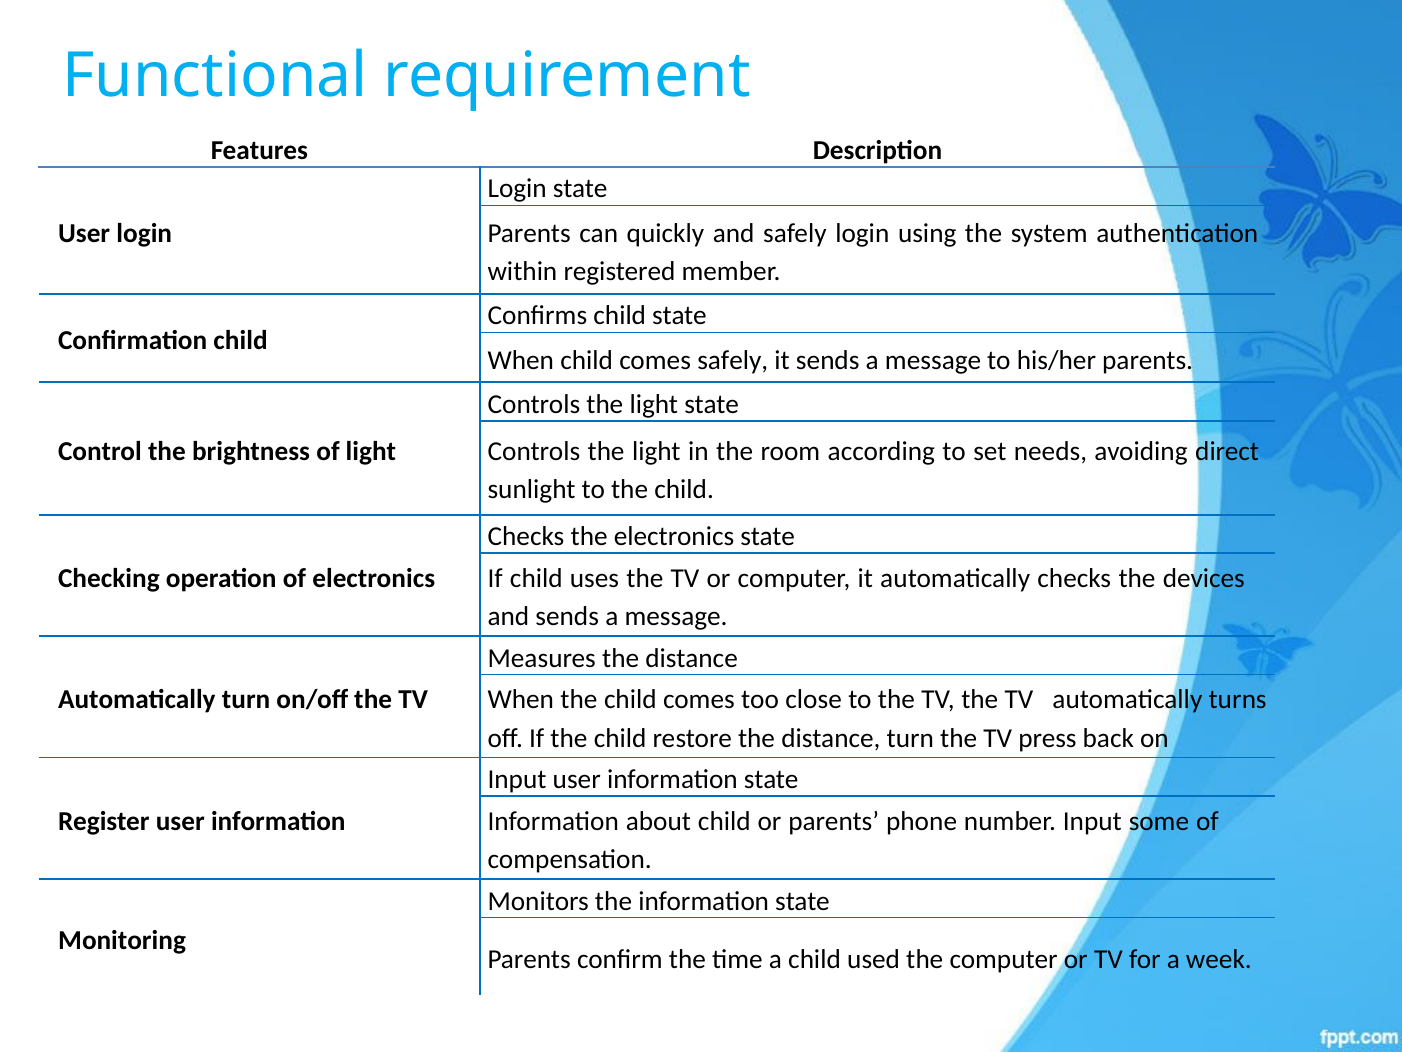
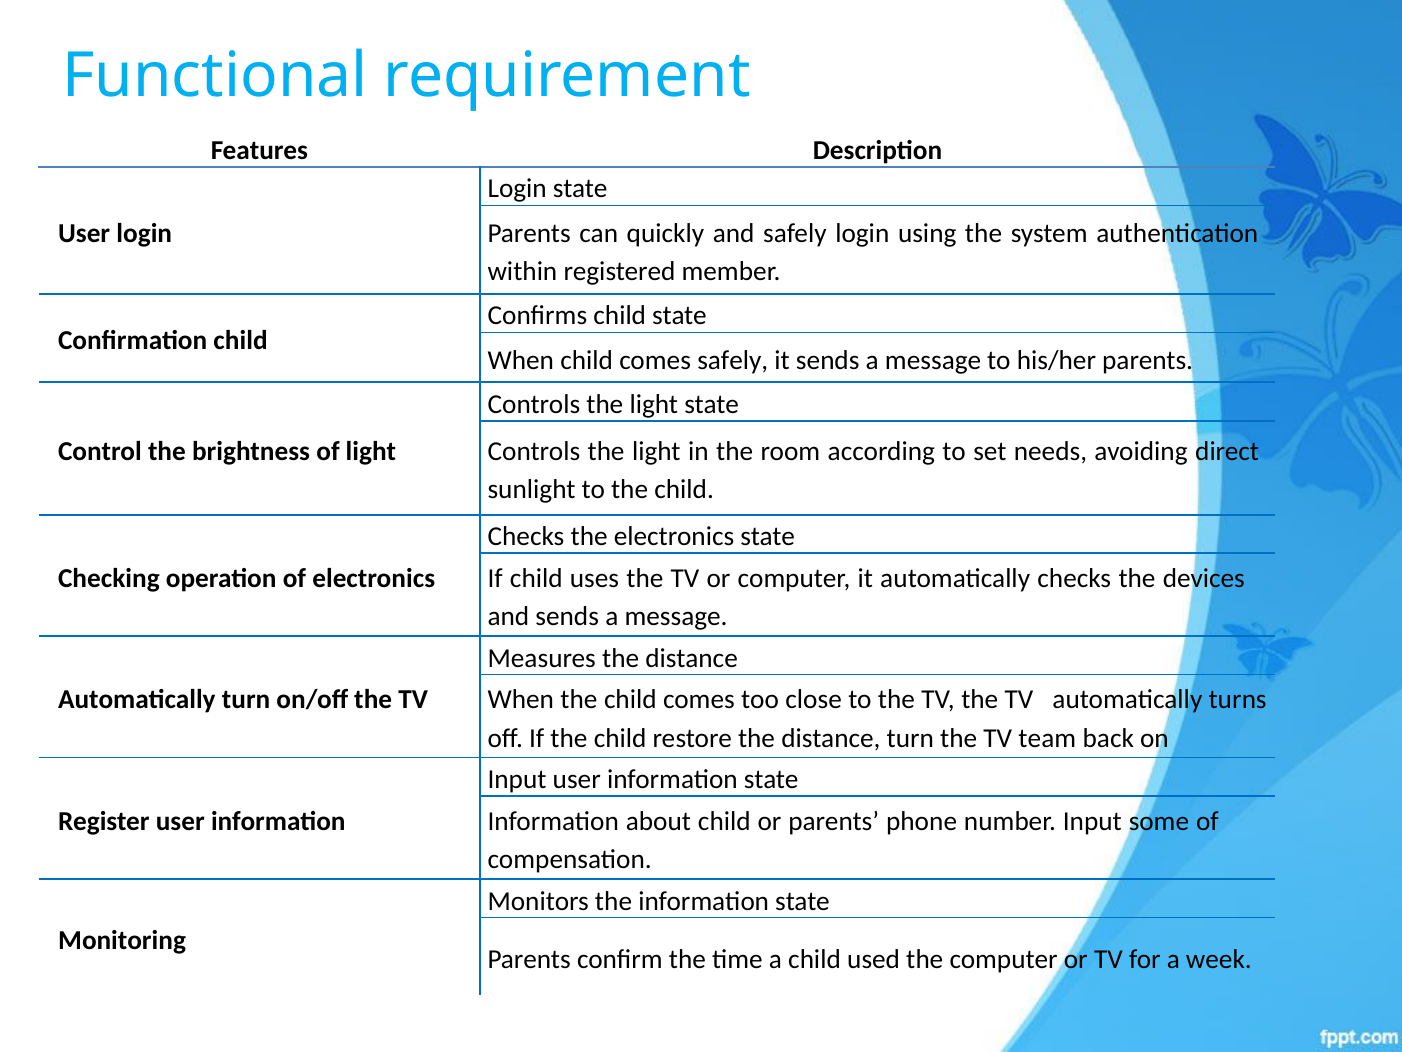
press: press -> team (1047, 738)
